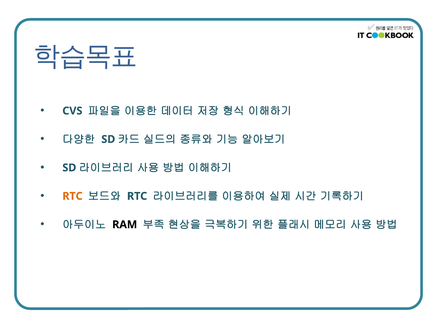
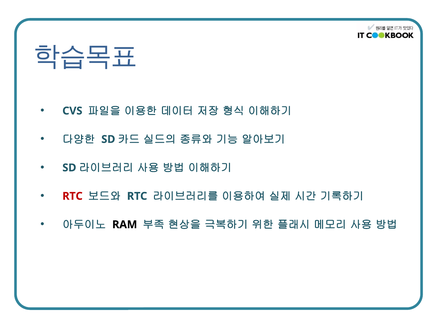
RTC colour: orange -> red (72, 196)
